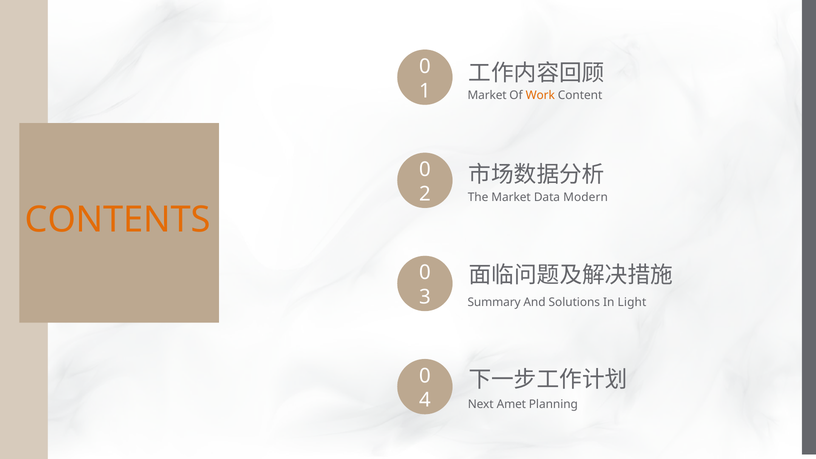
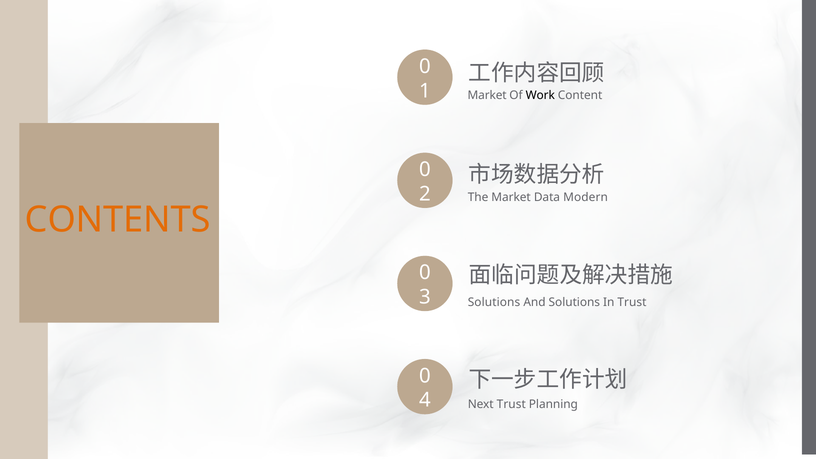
Work colour: orange -> black (540, 95)
Summary: Summary -> Solutions (494, 302)
In Light: Light -> Trust (632, 302)
Next Amet: Amet -> Trust (511, 404)
